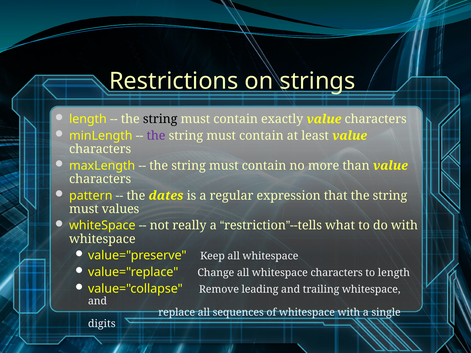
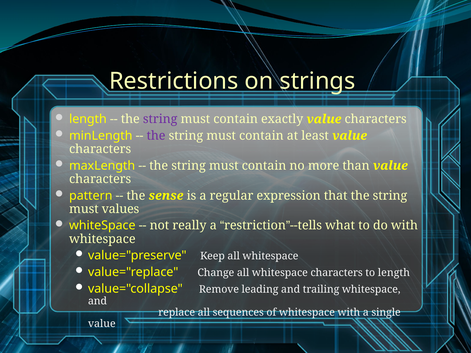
string colour: black -> purple (160, 119)
dates: dates -> sense (166, 196)
digits: digits -> value (102, 324)
